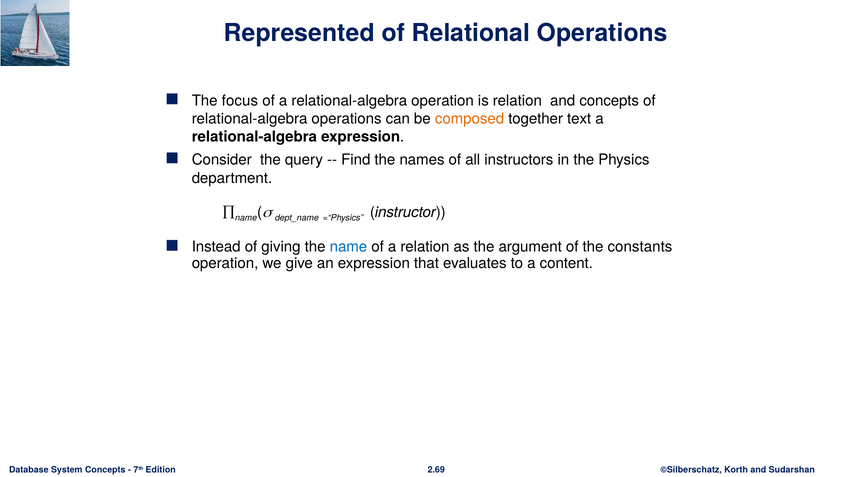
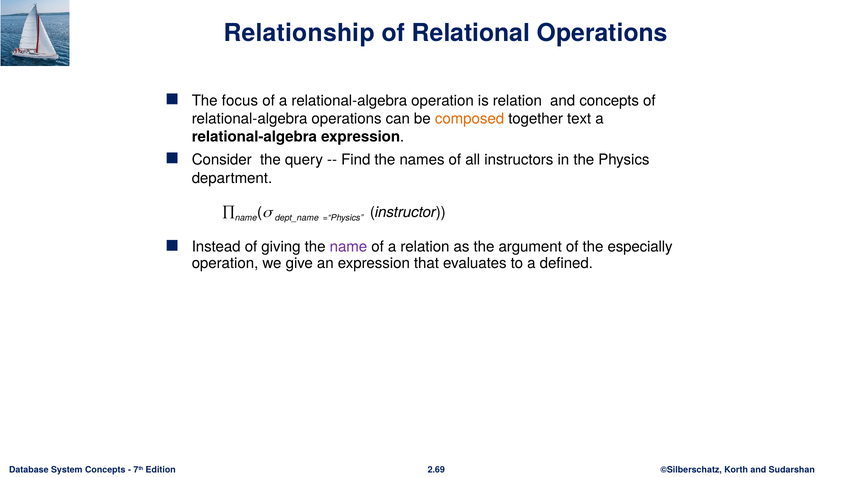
Represented: Represented -> Relationship (299, 33)
name colour: blue -> purple (348, 247)
constants: constants -> especially (640, 247)
content: content -> defined (566, 263)
